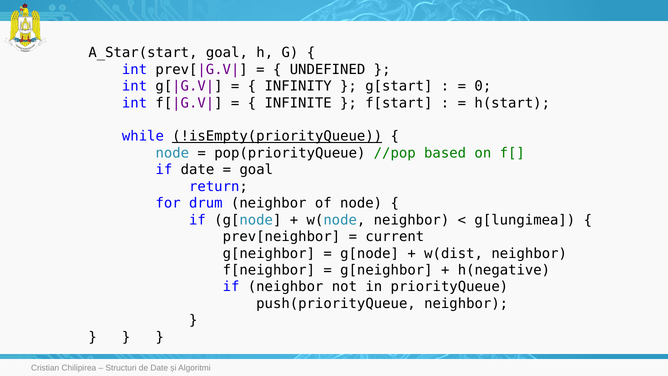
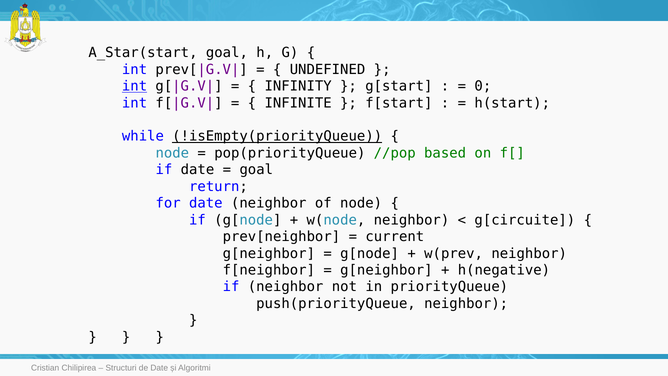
int underline: none -> present (135, 86)
for drum: drum -> date (206, 203)
g[lungimea: g[lungimea -> g[circuite (525, 220)
w(dist: w(dist -> w(prev (454, 253)
